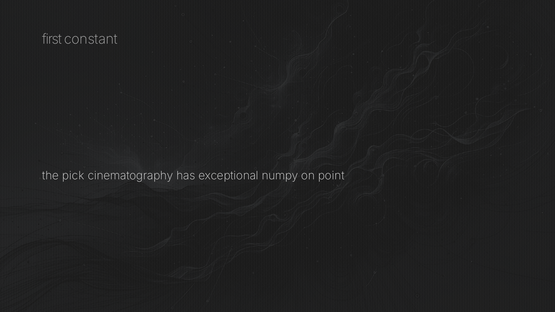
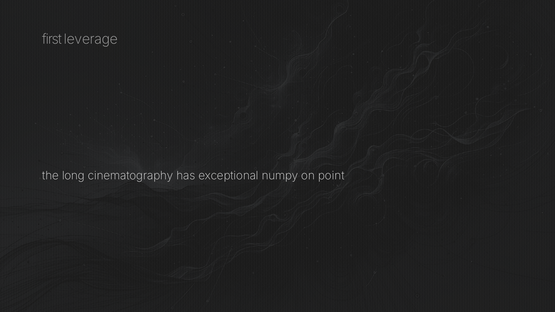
constant: constant -> leverage (91, 39)
pick: pick -> long (73, 176)
